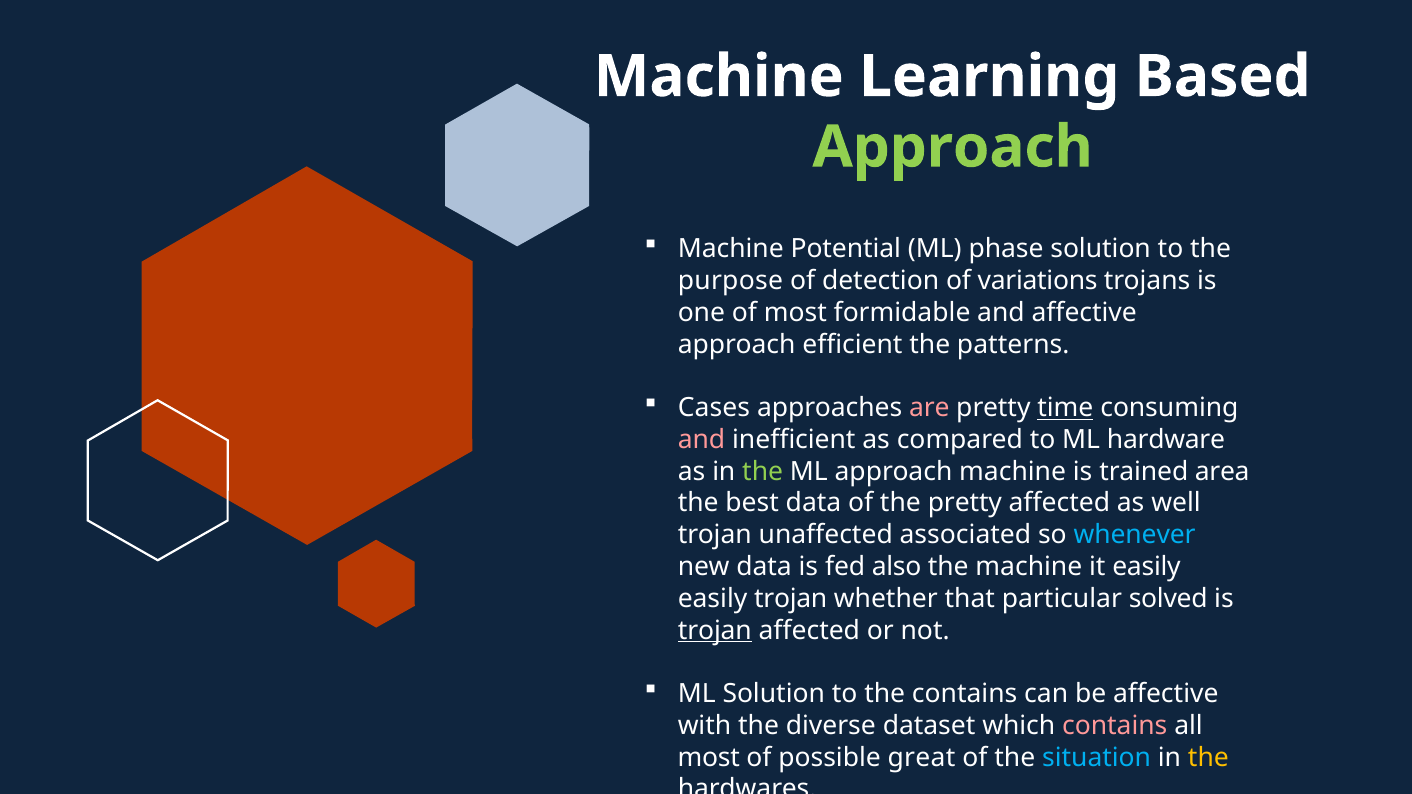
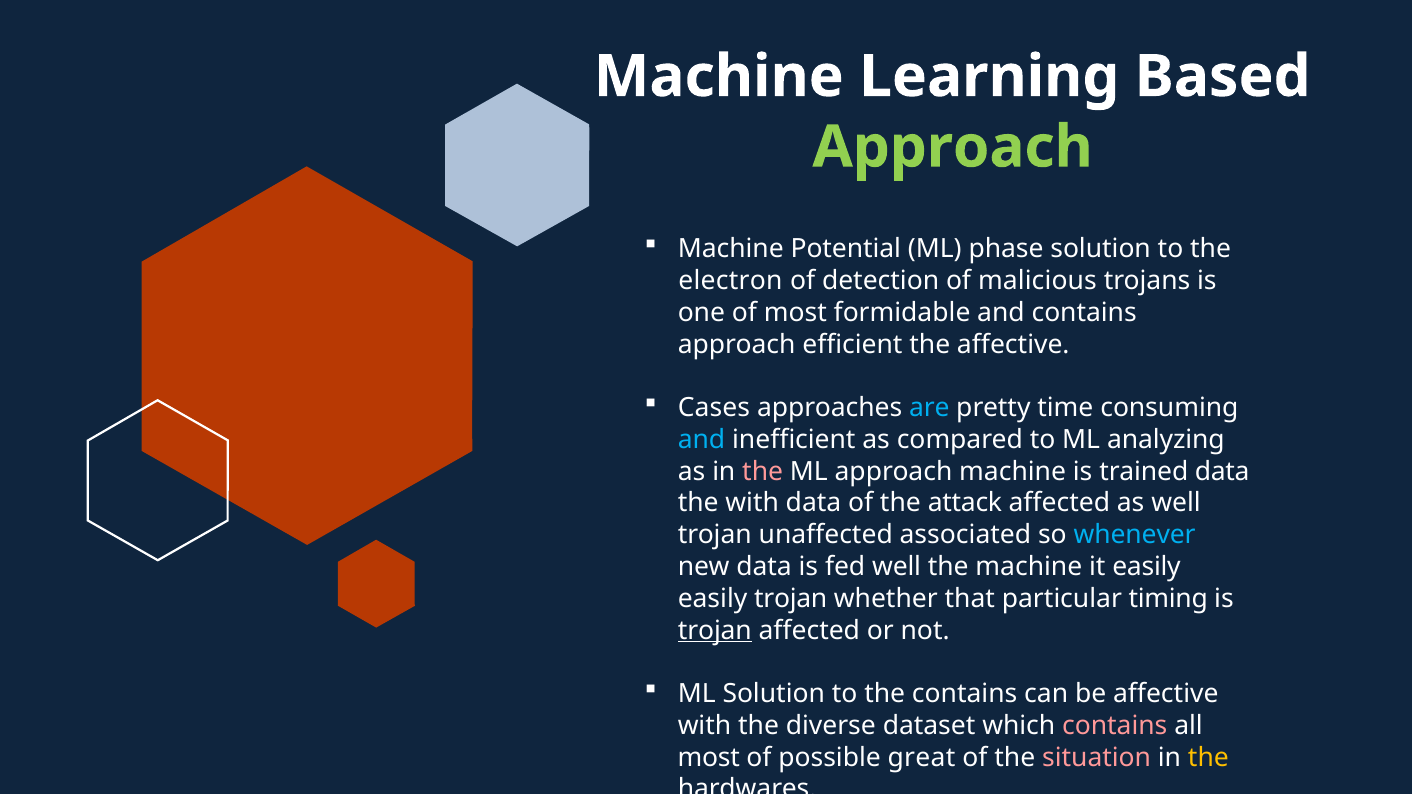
purpose: purpose -> electron (730, 281)
variations: variations -> malicious (1037, 281)
and affective: affective -> contains (1084, 313)
the patterns: patterns -> affective (1013, 345)
are colour: pink -> light blue (929, 408)
time underline: present -> none (1065, 408)
and colour: pink -> light blue (702, 440)
hardware: hardware -> analyzing (1166, 440)
the colour: light green -> pink (763, 472)
trained area: area -> data (1222, 472)
the best: best -> with (752, 503)
the pretty: pretty -> attack (965, 503)
fed also: also -> well (897, 567)
solved: solved -> timing (1168, 599)
situation colour: light blue -> pink (1097, 758)
